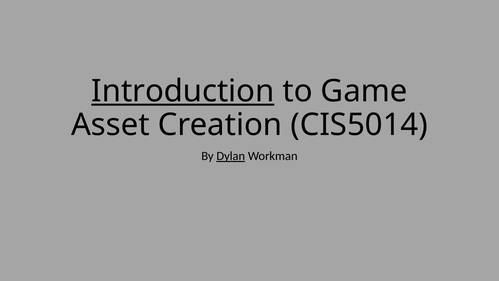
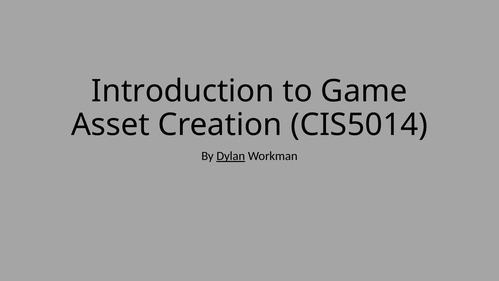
Introduction underline: present -> none (183, 91)
